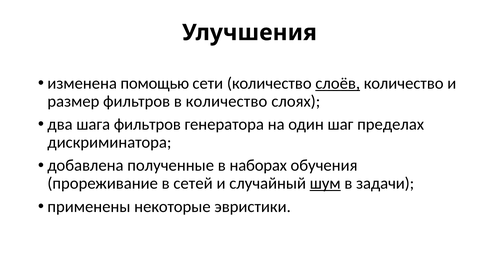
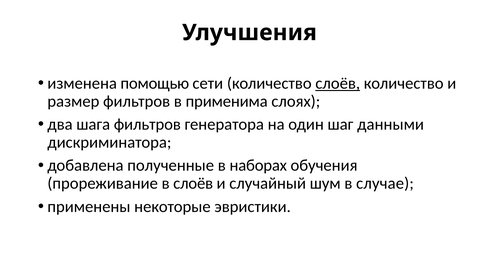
в количество: количество -> применима (227, 102)
пределах: пределах -> данными (391, 125)
в сетей: сетей -> слоёв (193, 184)
шум underline: present -> none (325, 184)
задачи: задачи -> случае (385, 184)
